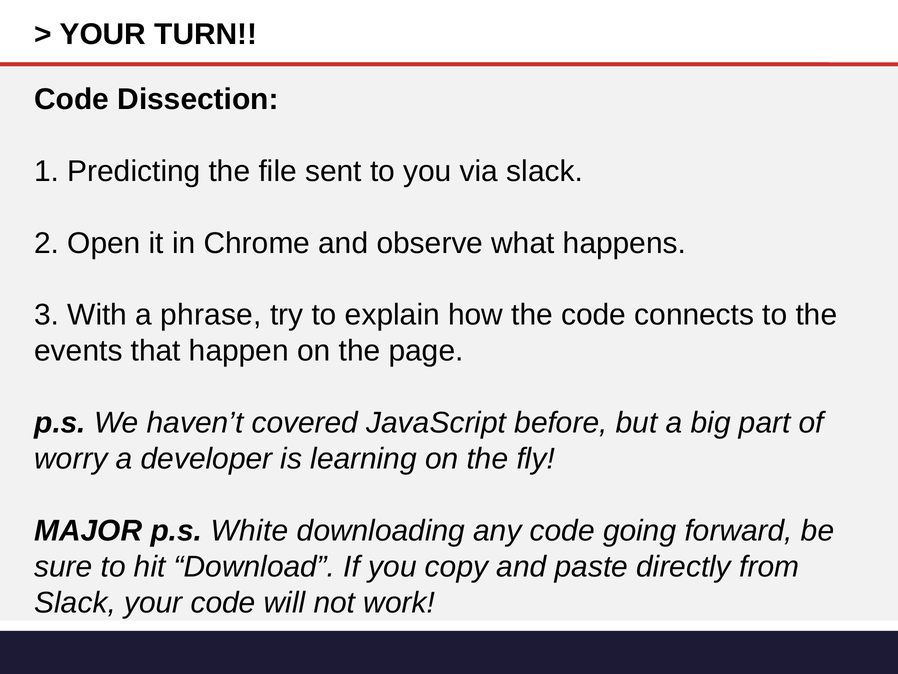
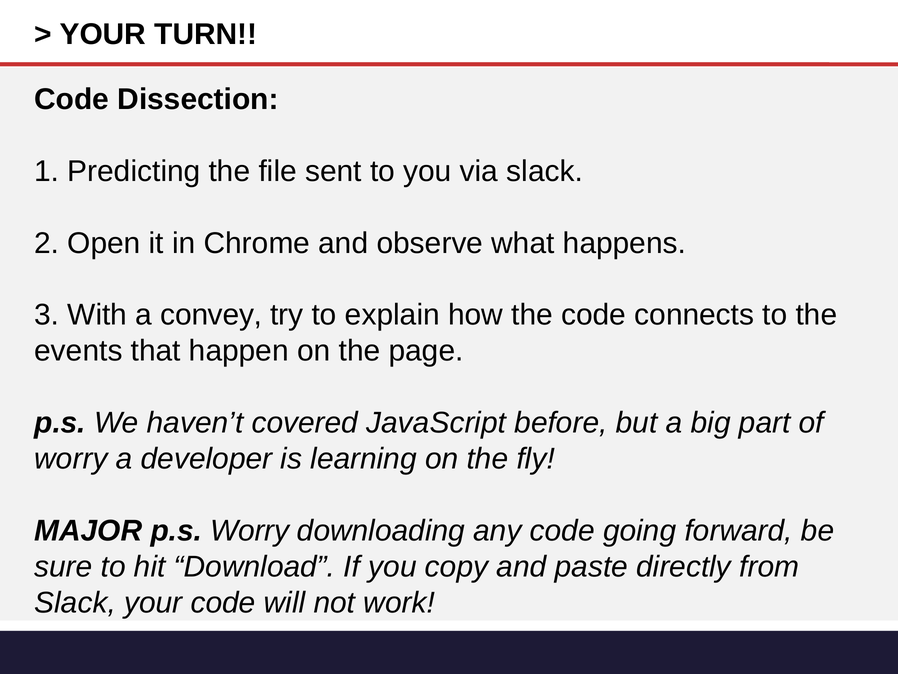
phrase: phrase -> convey (211, 315)
p.s White: White -> Worry (250, 530)
